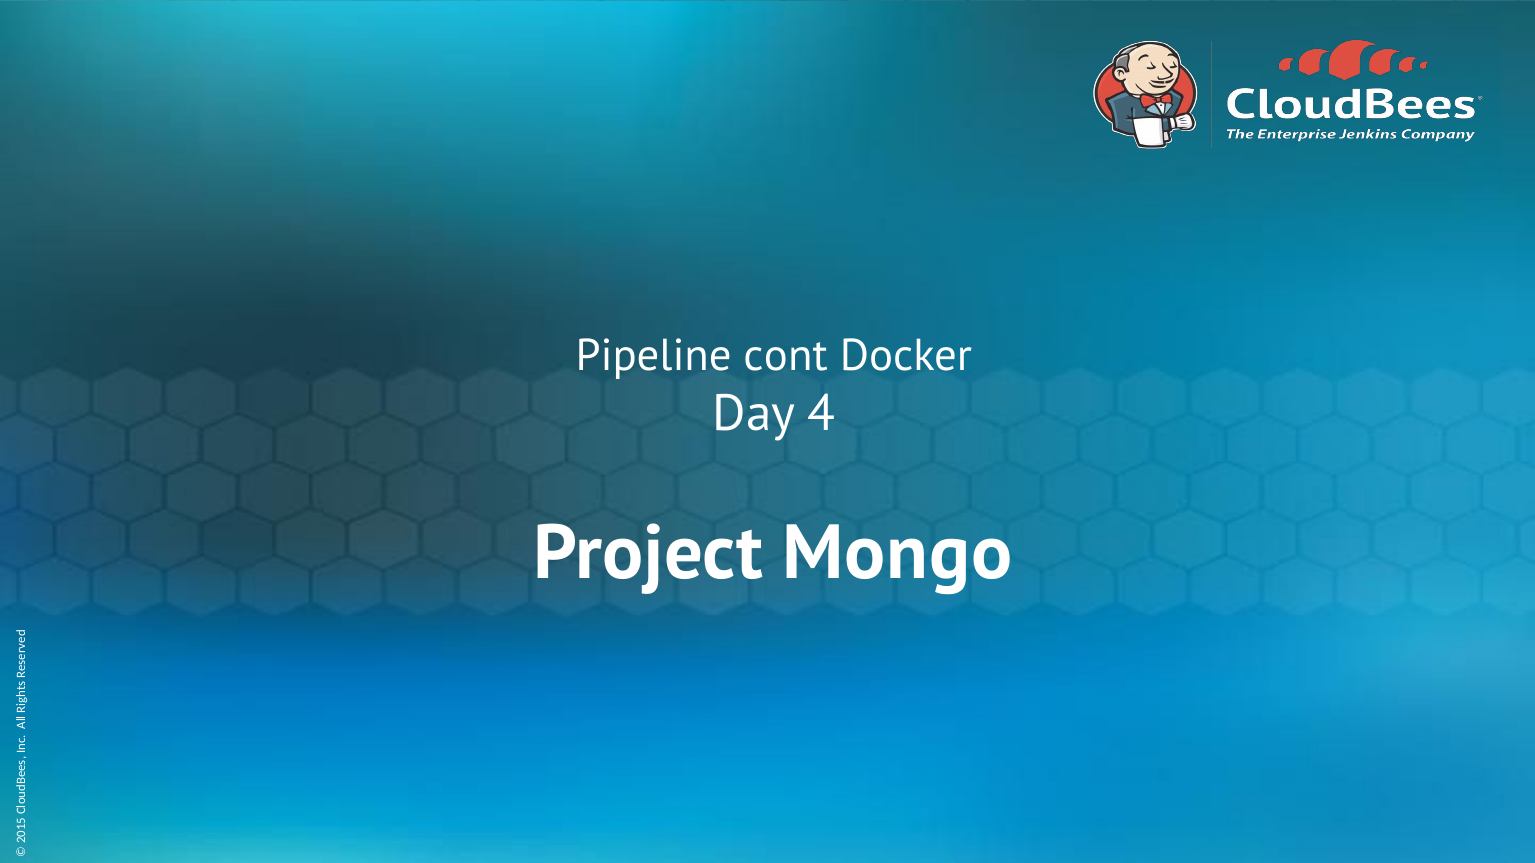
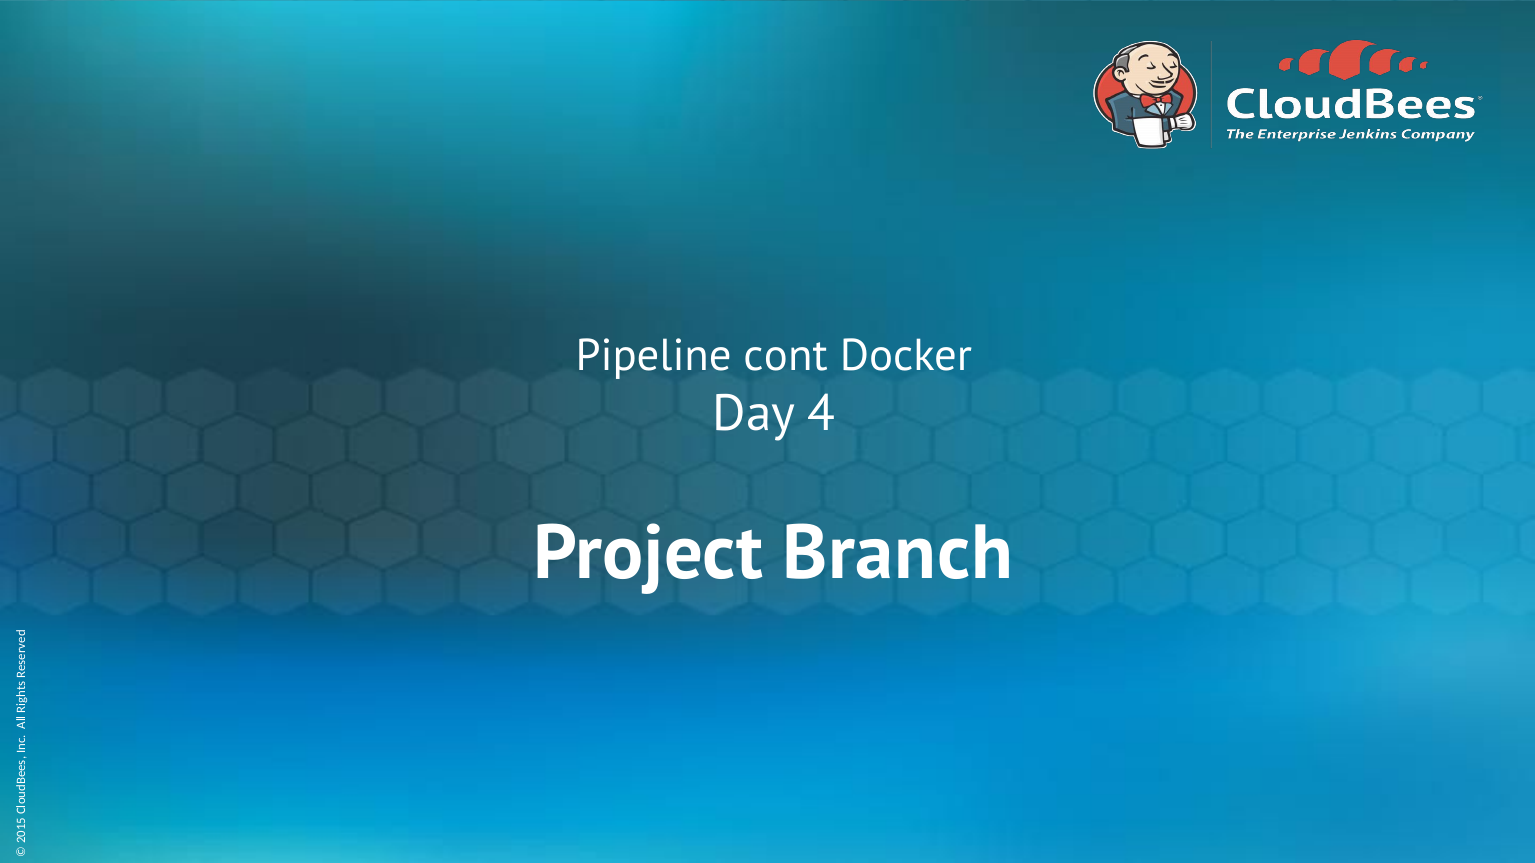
Mongo: Mongo -> Branch (897, 554)
